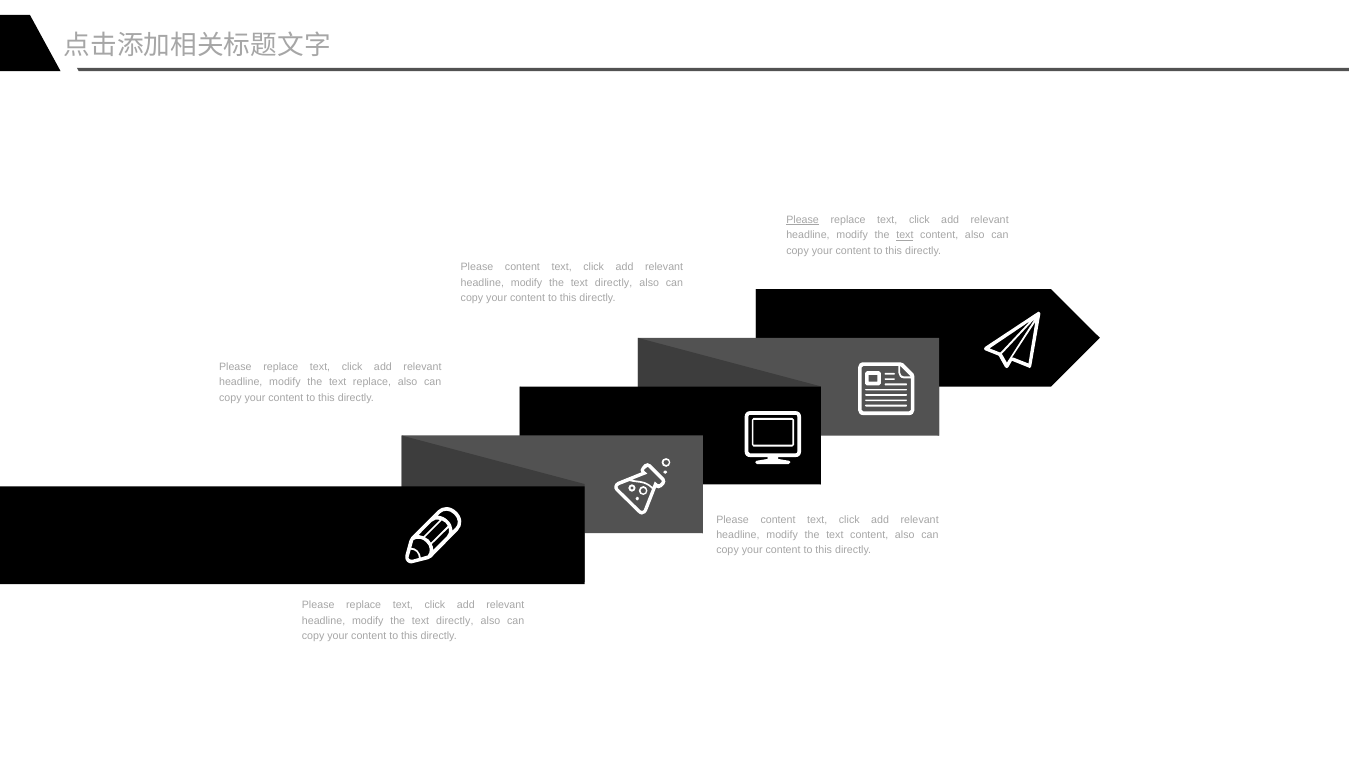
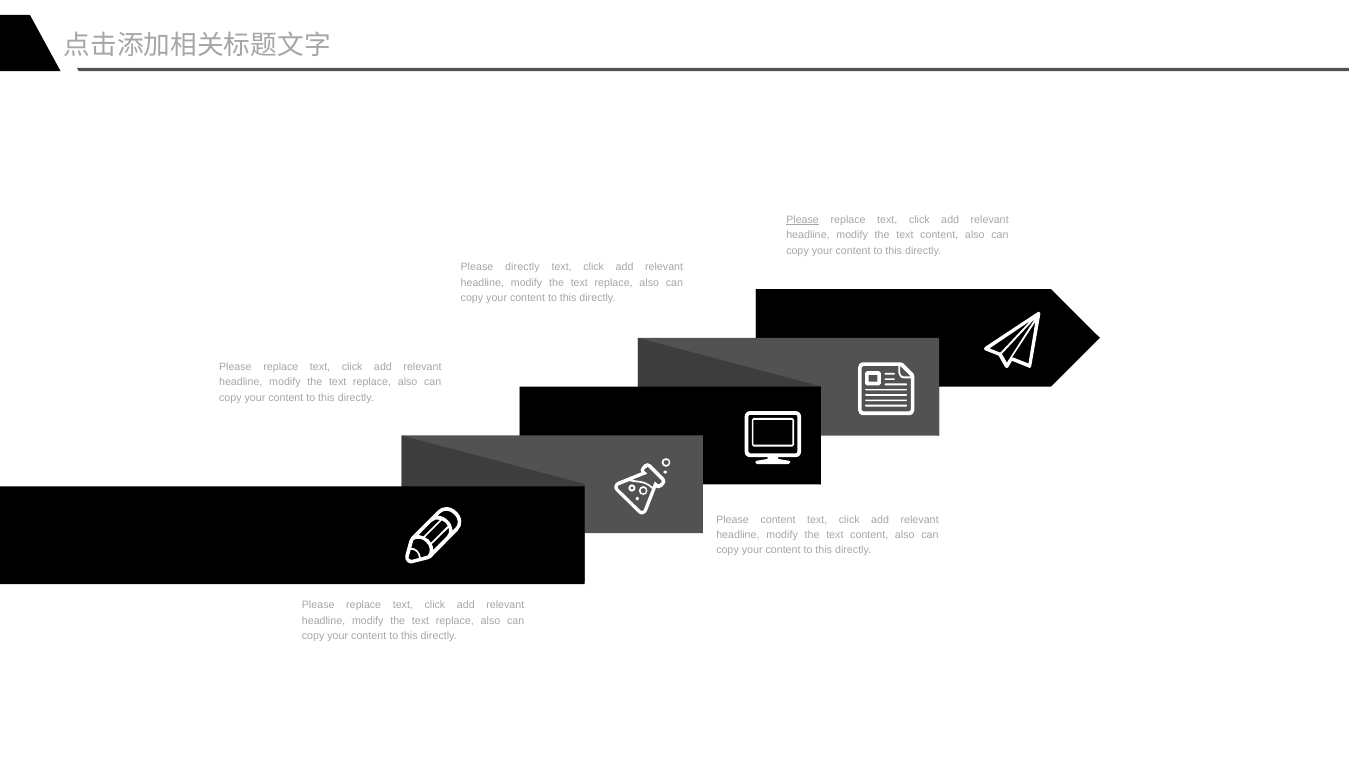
text underline: present -> none (905, 235)
content: content -> directly (522, 267)
directly: directly -> replace (614, 282)
directly: directly -> replace (455, 620)
